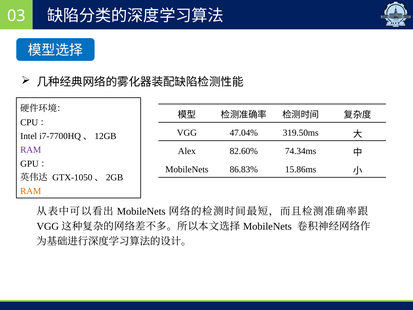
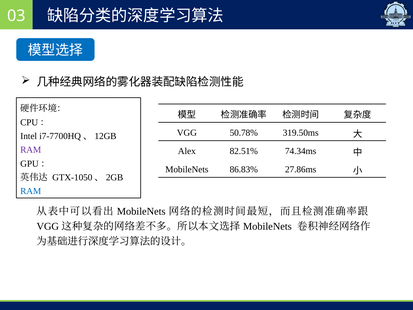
47.04%: 47.04% -> 50.78% (244, 133)
82.60%: 82.60% -> 82.51% (244, 151)
15.86ms: 15.86ms -> 27.86ms (301, 169)
RAM colour: orange -> blue (31, 191)
